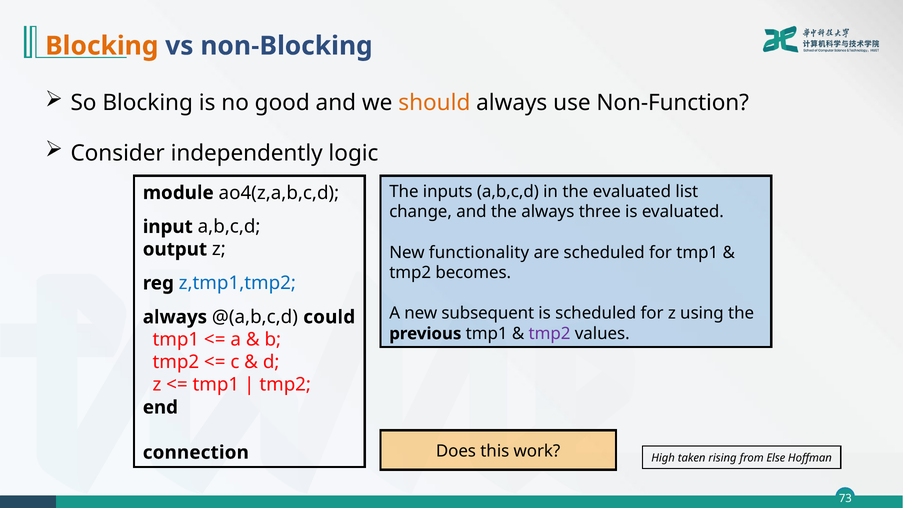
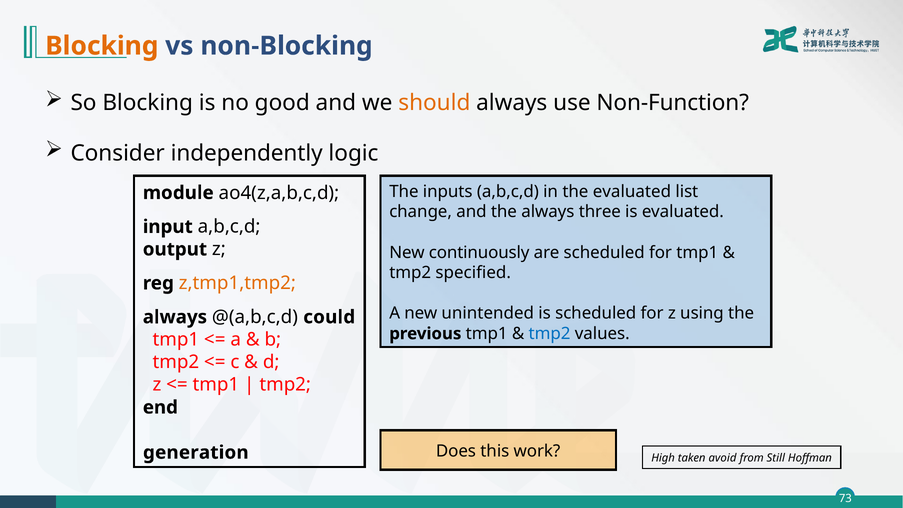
functionality: functionality -> continuously (479, 252)
becomes: becomes -> specified (473, 273)
z,tmp1,tmp2 colour: blue -> orange (237, 283)
subsequent: subsequent -> unintended (488, 313)
tmp2 colour: purple -> blue (550, 334)
connection: connection -> generation (196, 452)
rising: rising -> avoid (722, 458)
Else: Else -> Still (776, 458)
